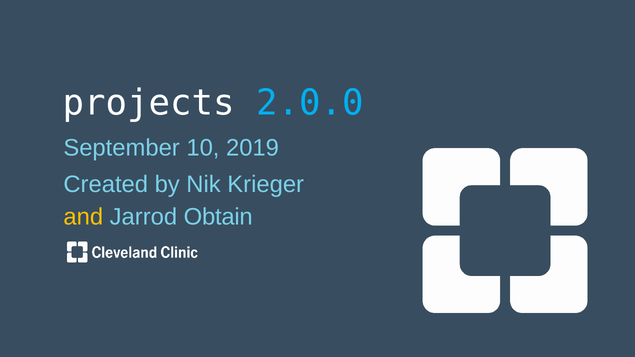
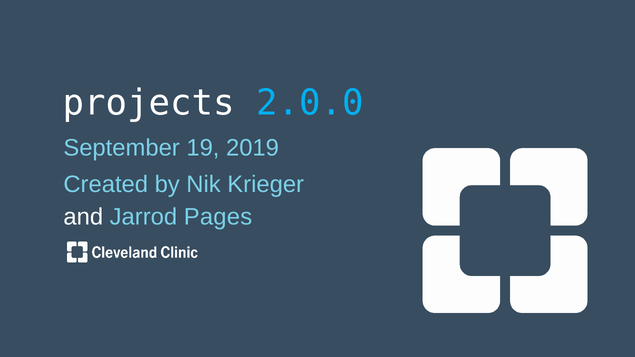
10: 10 -> 19 (203, 148)
and colour: yellow -> white (83, 217)
Obtain: Obtain -> Pages (218, 217)
